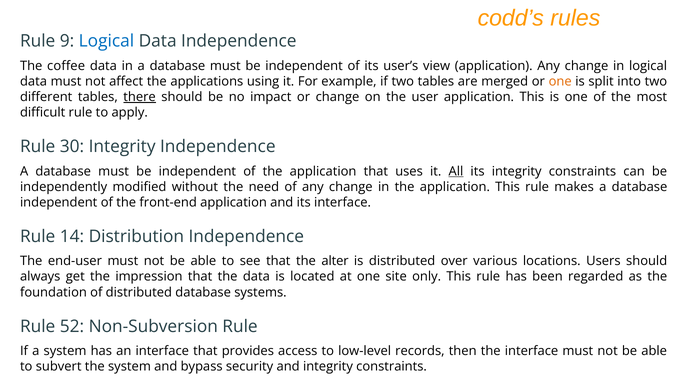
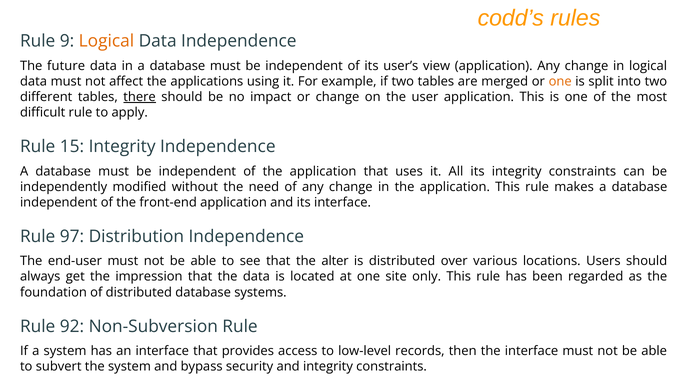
Logical colour: blue -> orange (106, 41)
coffee: coffee -> future (66, 66)
30: 30 -> 15 (72, 147)
All underline: present -> none (456, 171)
14: 14 -> 97 (72, 237)
52: 52 -> 92 (72, 327)
